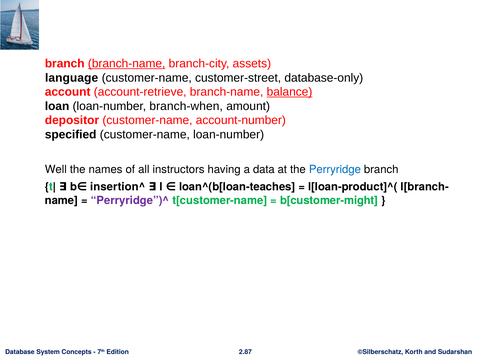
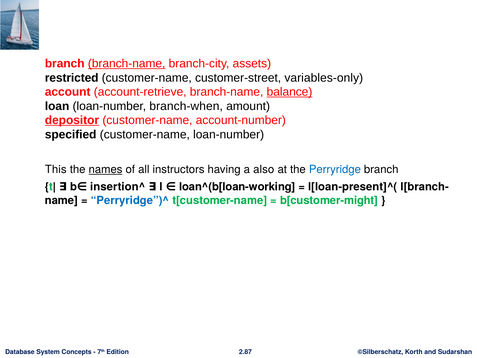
language: language -> restricted (72, 78)
database-only: database-only -> variables-only (324, 78)
depositor underline: none -> present (72, 120)
Well: Well -> This (56, 169)
names underline: none -> present (106, 169)
data: data -> also (264, 169)
loan^(b[loan-teaches: loan^(b[loan-teaches -> loan^(b[loan-working (237, 187)
l[loan-product]^(: l[loan-product]^( -> l[loan-present]^( (353, 187)
Perryridge”)^ colour: purple -> blue (130, 200)
